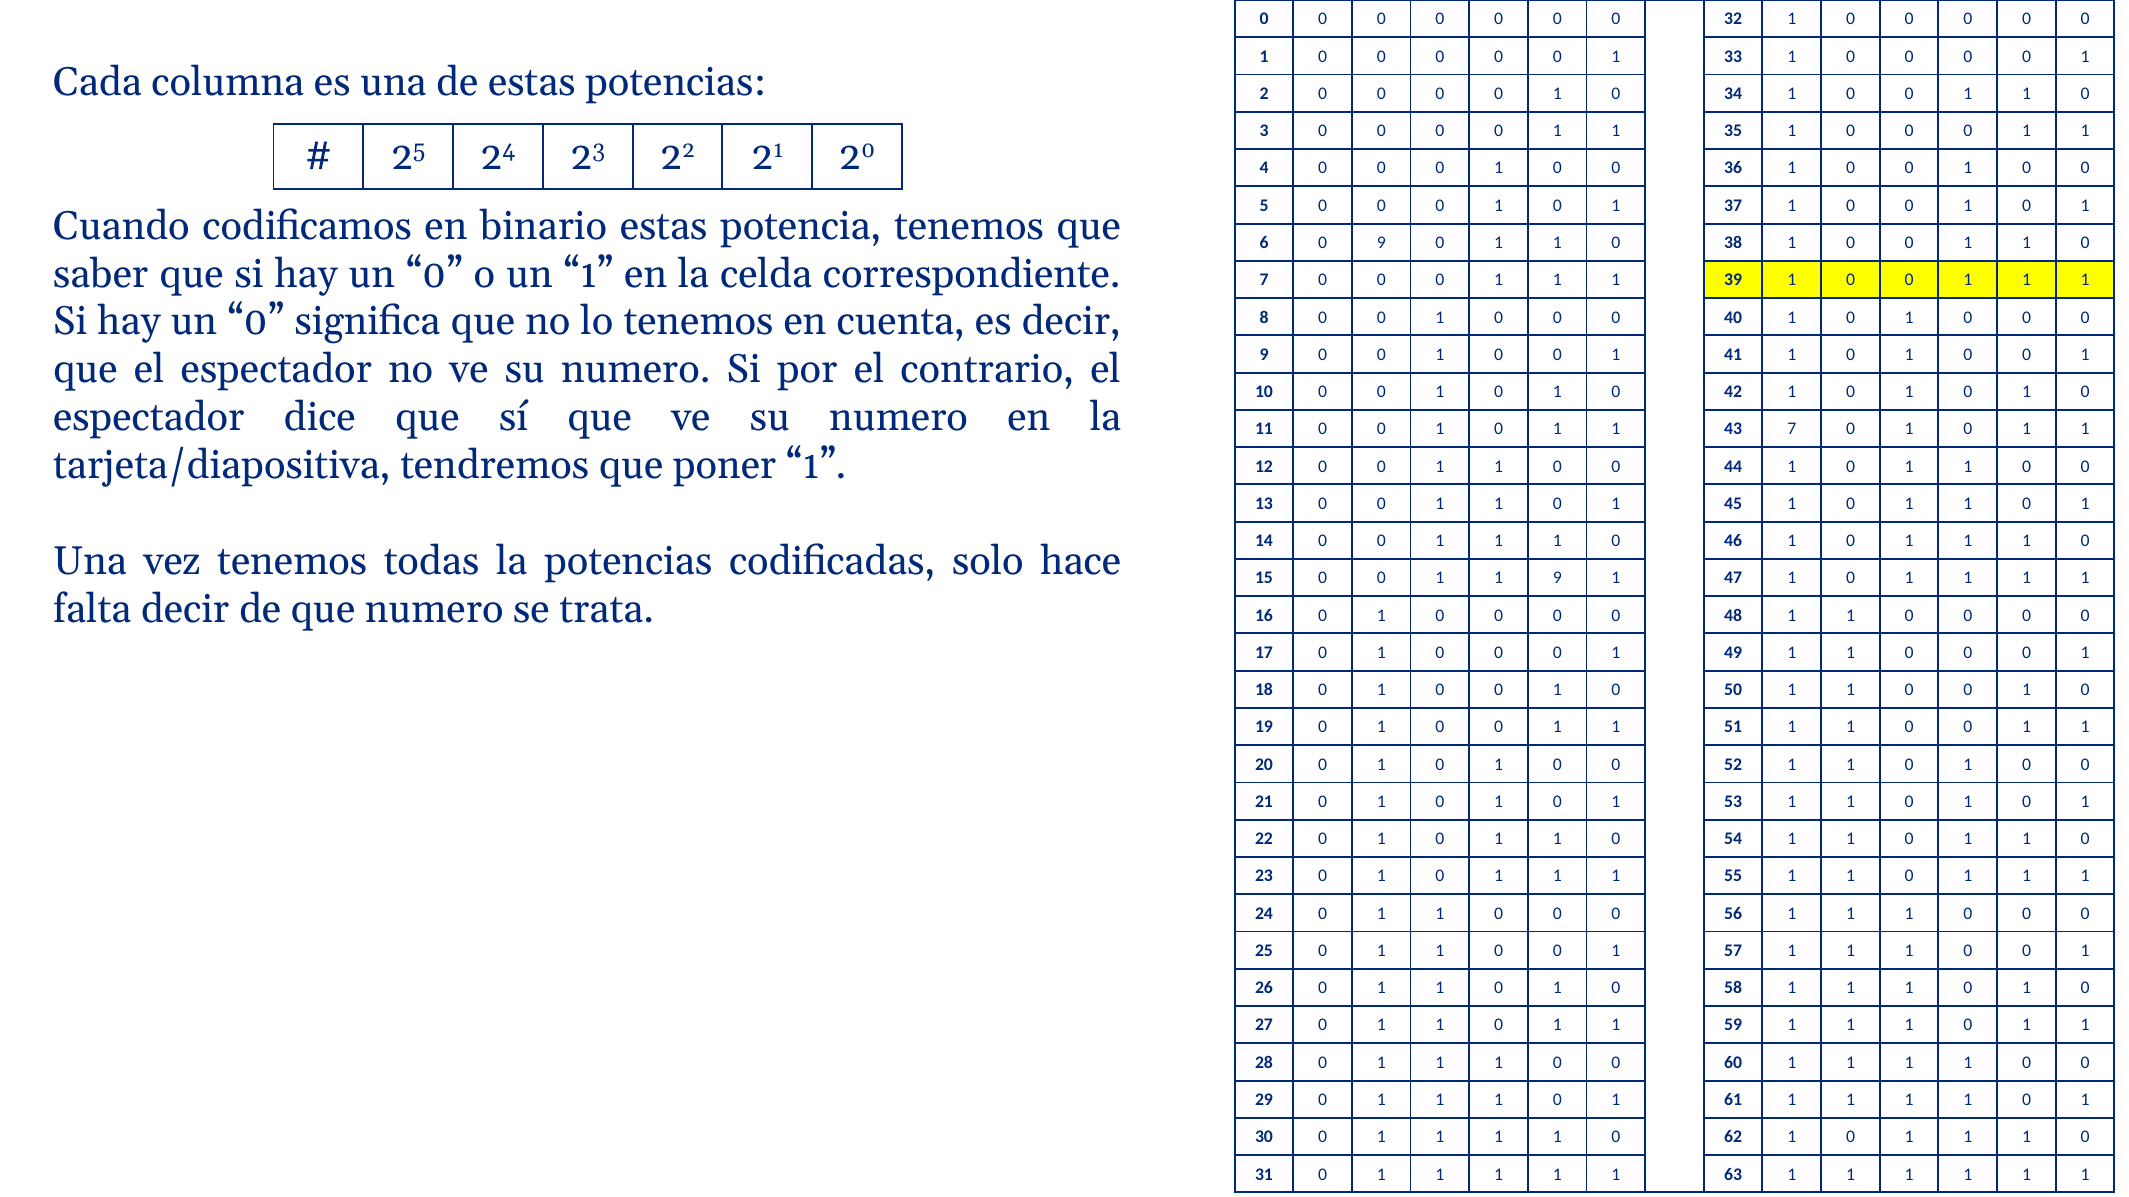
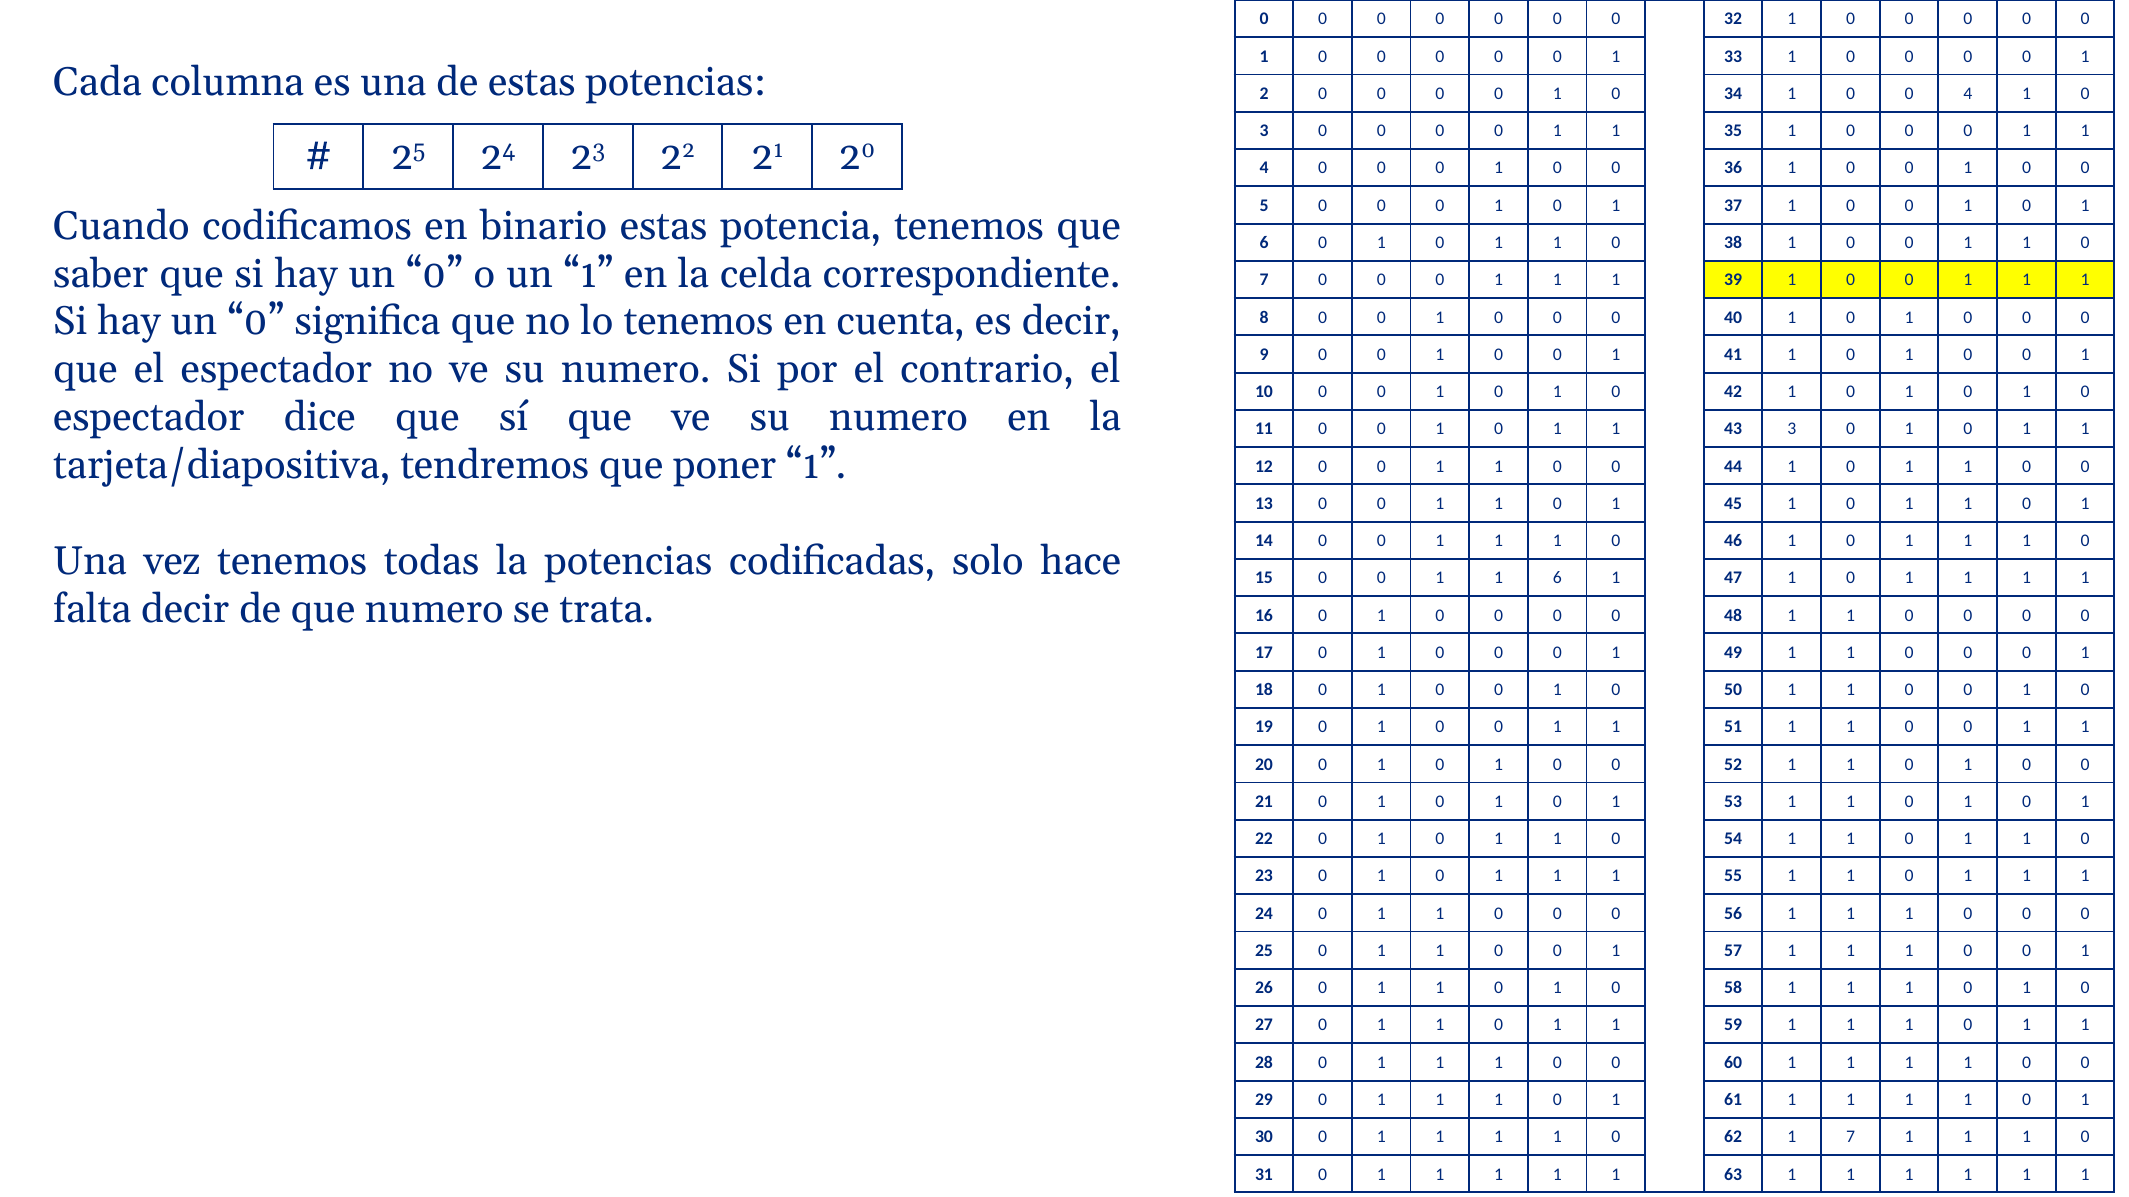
1: 1 -> 4 (1968, 94)
6 0 9: 9 -> 1 (1381, 243)
43 7: 7 -> 3 (1792, 429)
1 1 9: 9 -> 6 (1557, 578)
62 1 0: 0 -> 7 (1851, 1137)
